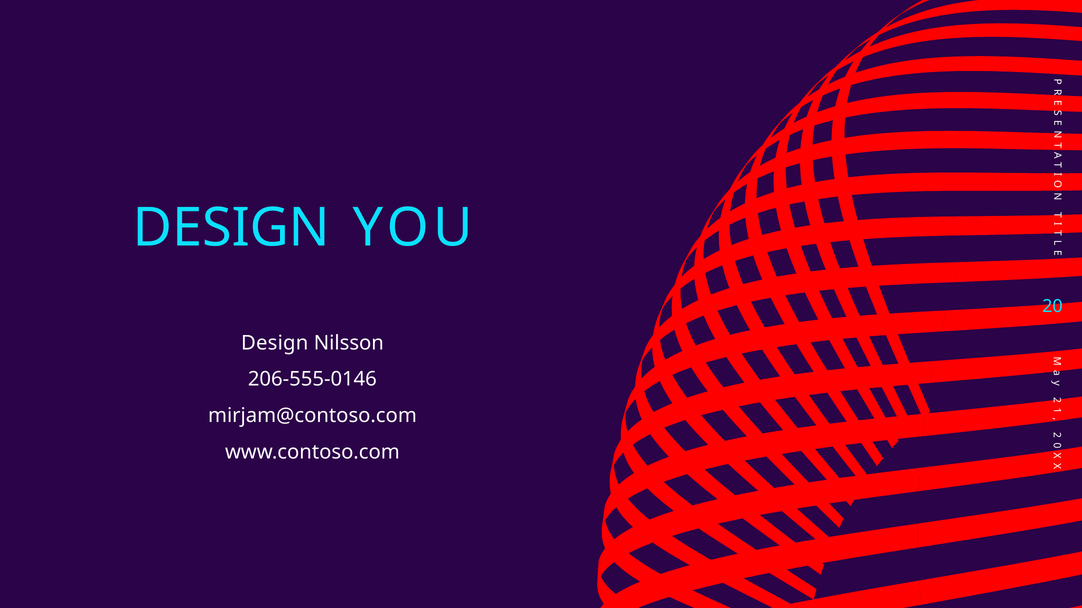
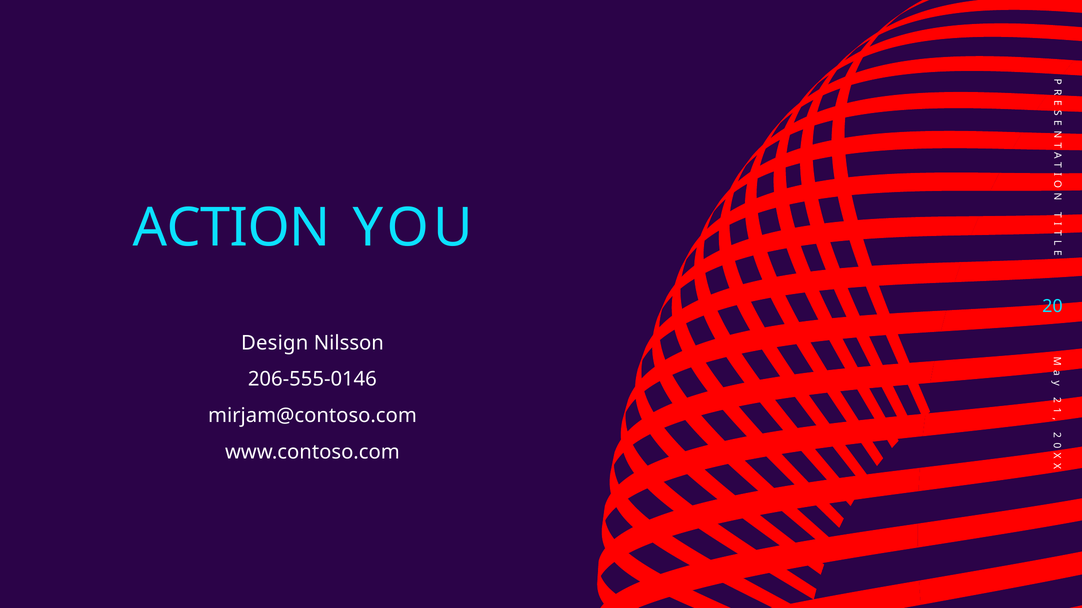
DESIGN: DESIGN -> ACTION (232, 228)
